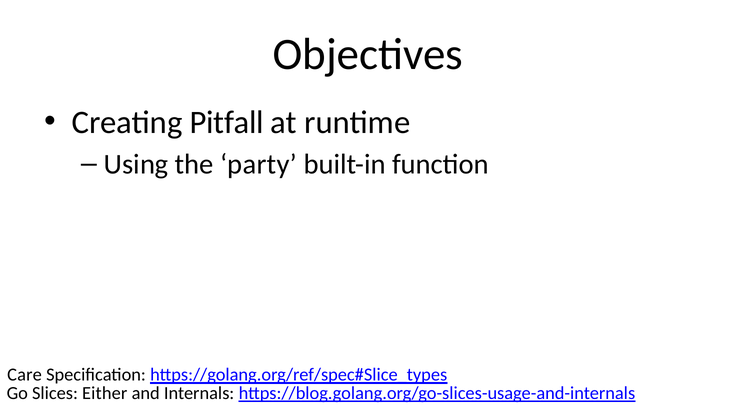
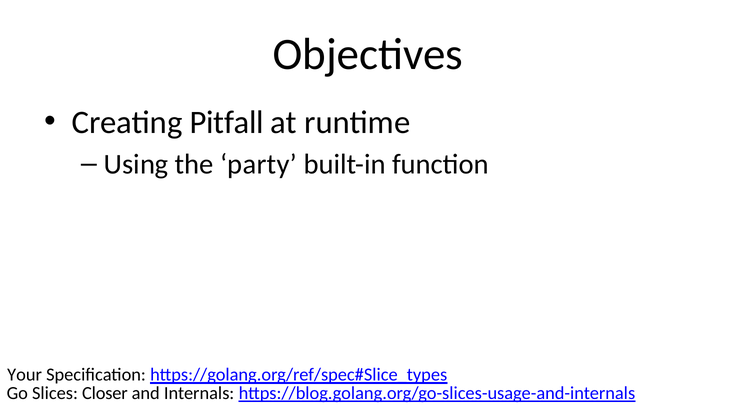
Care: Care -> Your (25, 375)
Either: Either -> Closer (105, 393)
